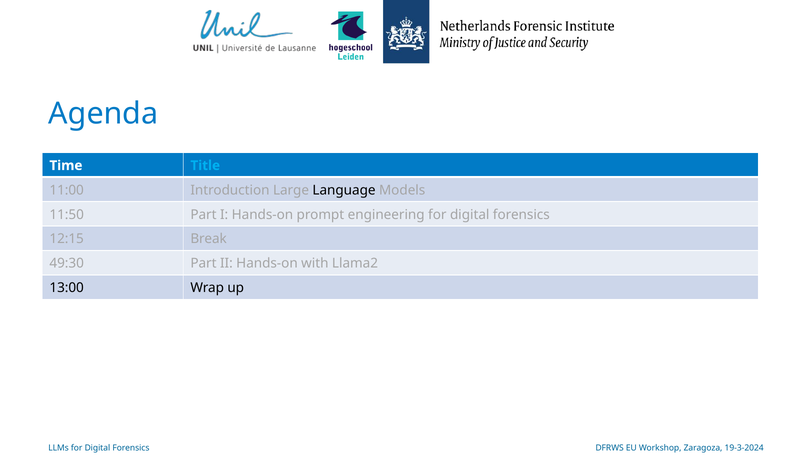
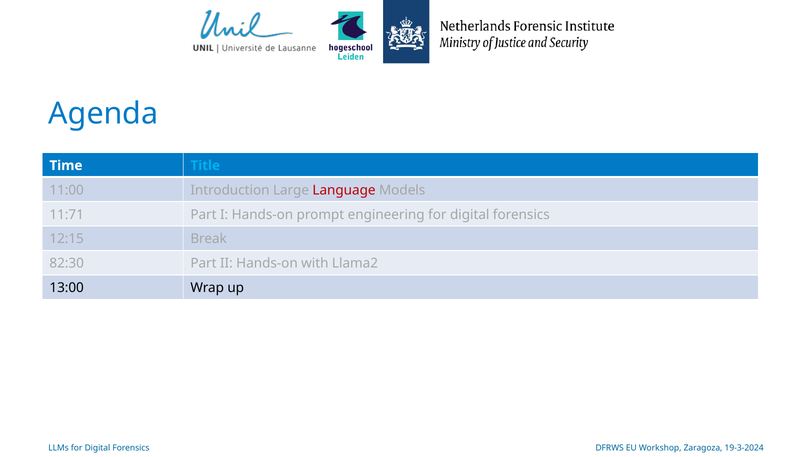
Language colour: black -> red (344, 190)
11:50: 11:50 -> 11:71 (67, 214)
49:30: 49:30 -> 82:30 (67, 263)
